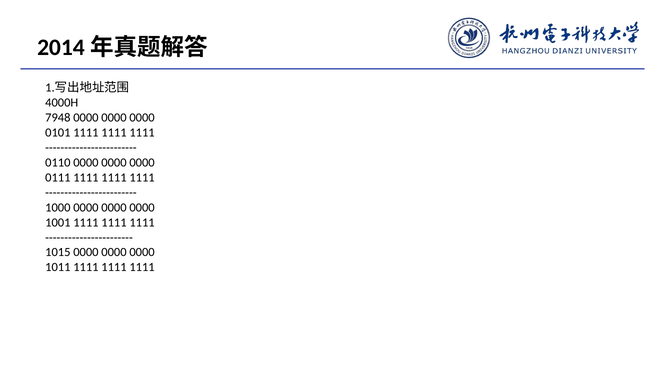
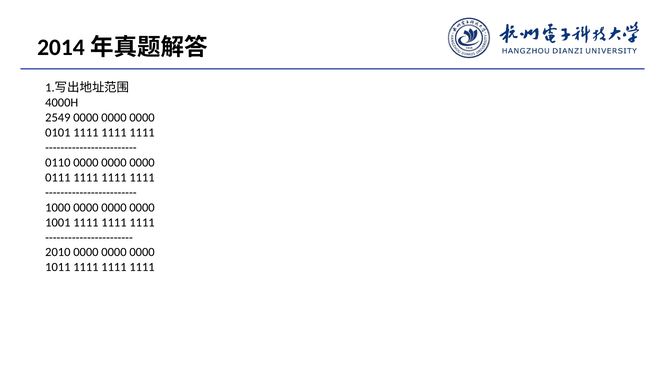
7948: 7948 -> 2549 (58, 118)
1015: 1015 -> 2010 (58, 252)
